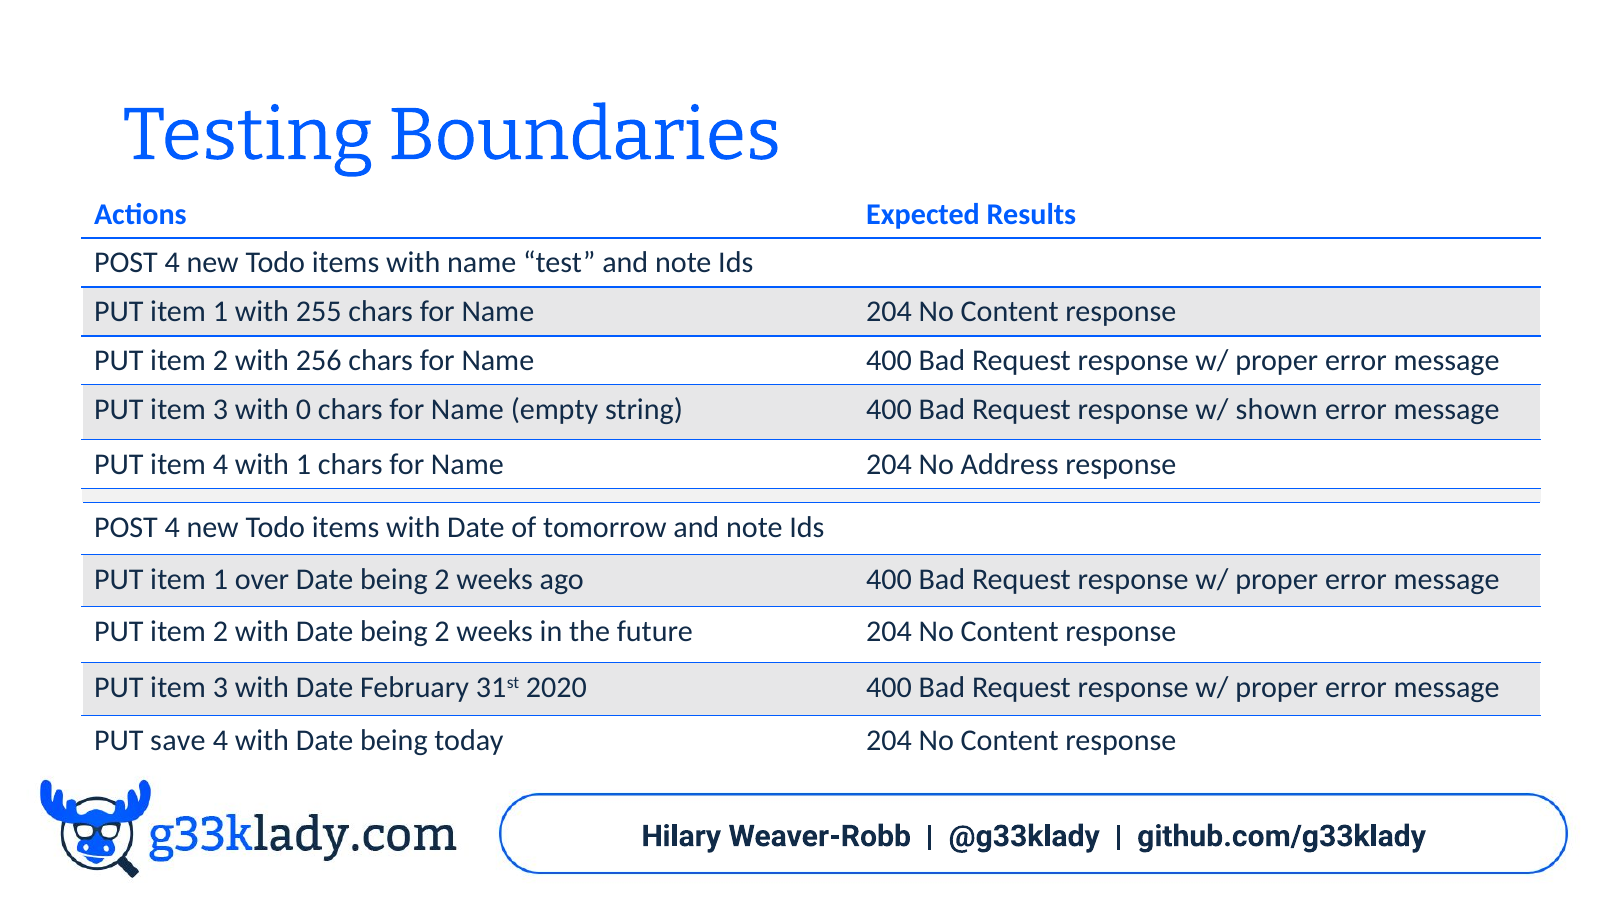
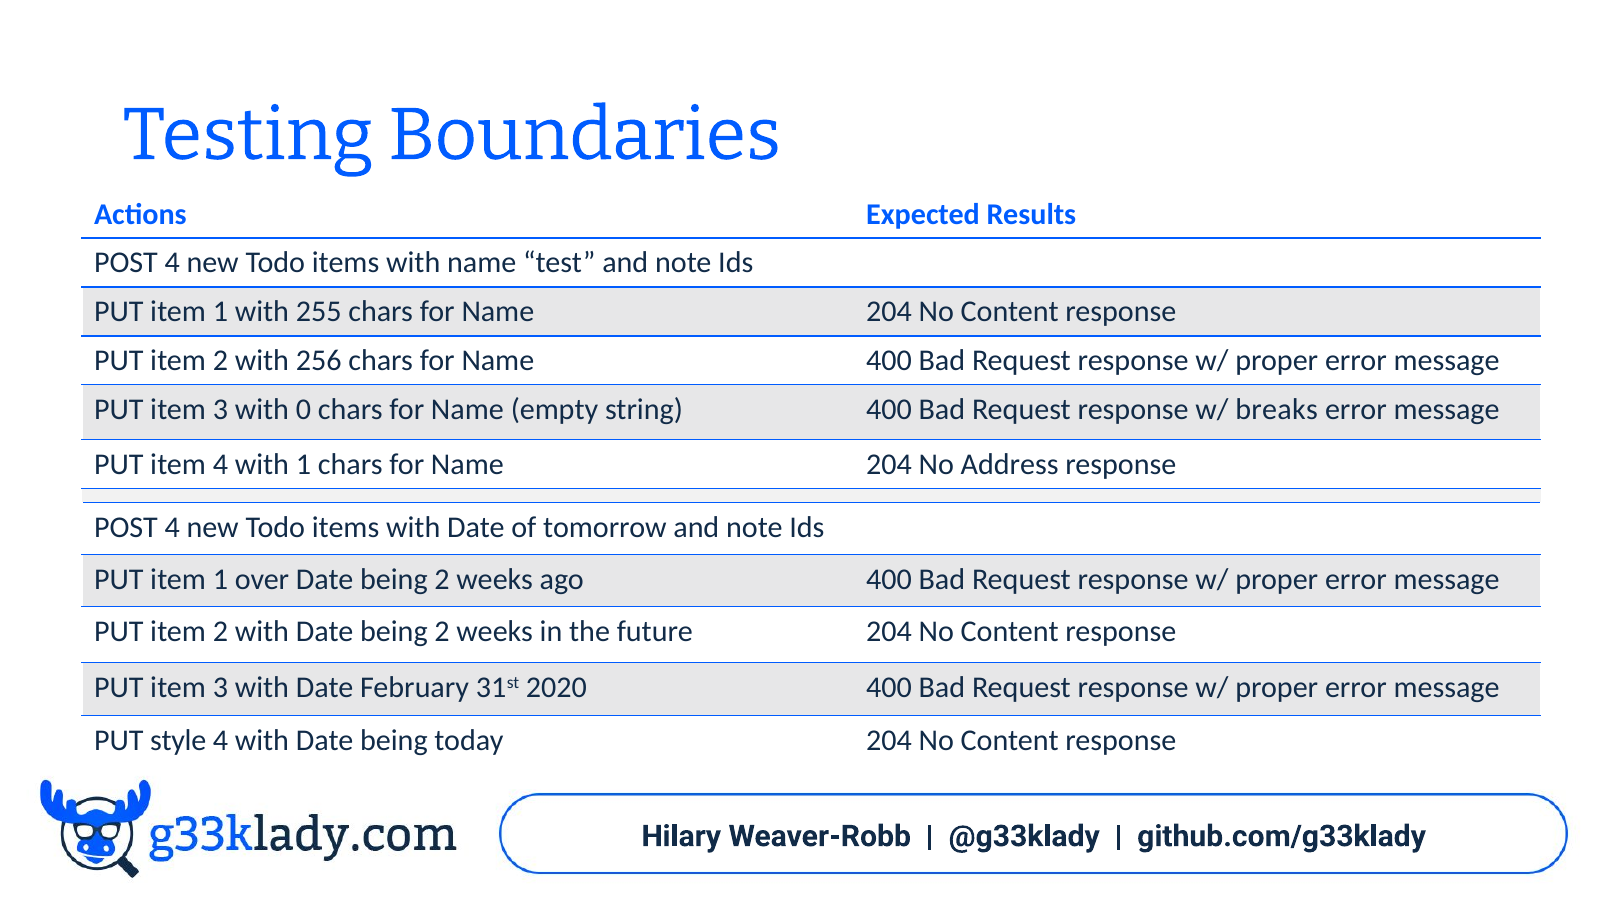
shown: shown -> breaks (1277, 410)
save: save -> style (178, 740)
